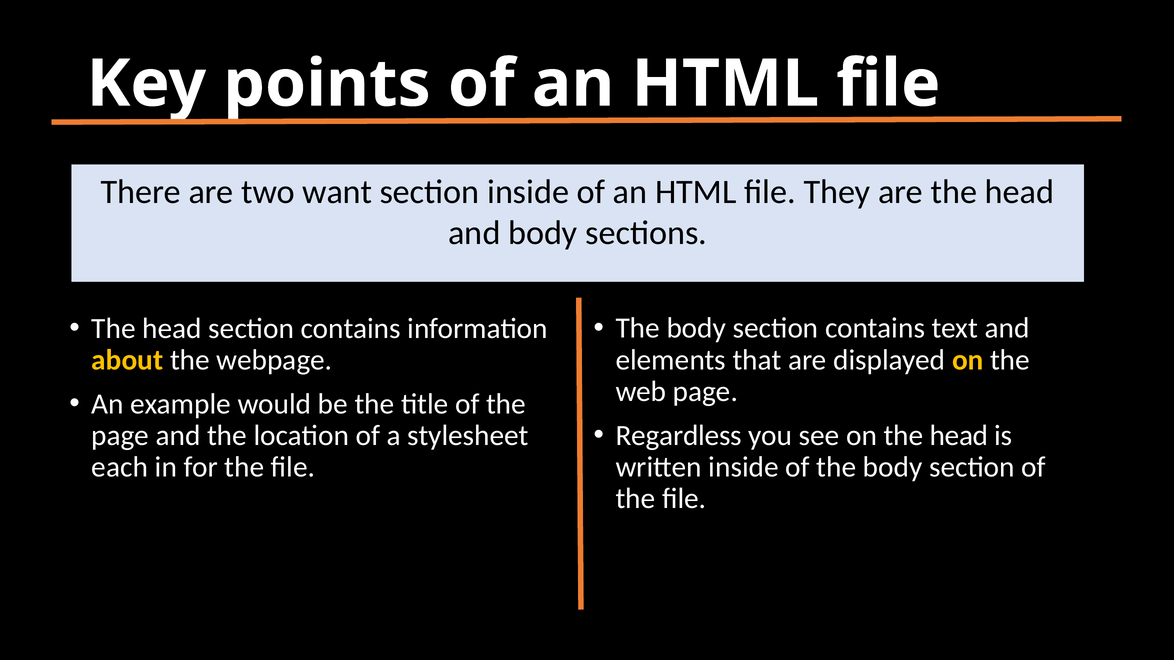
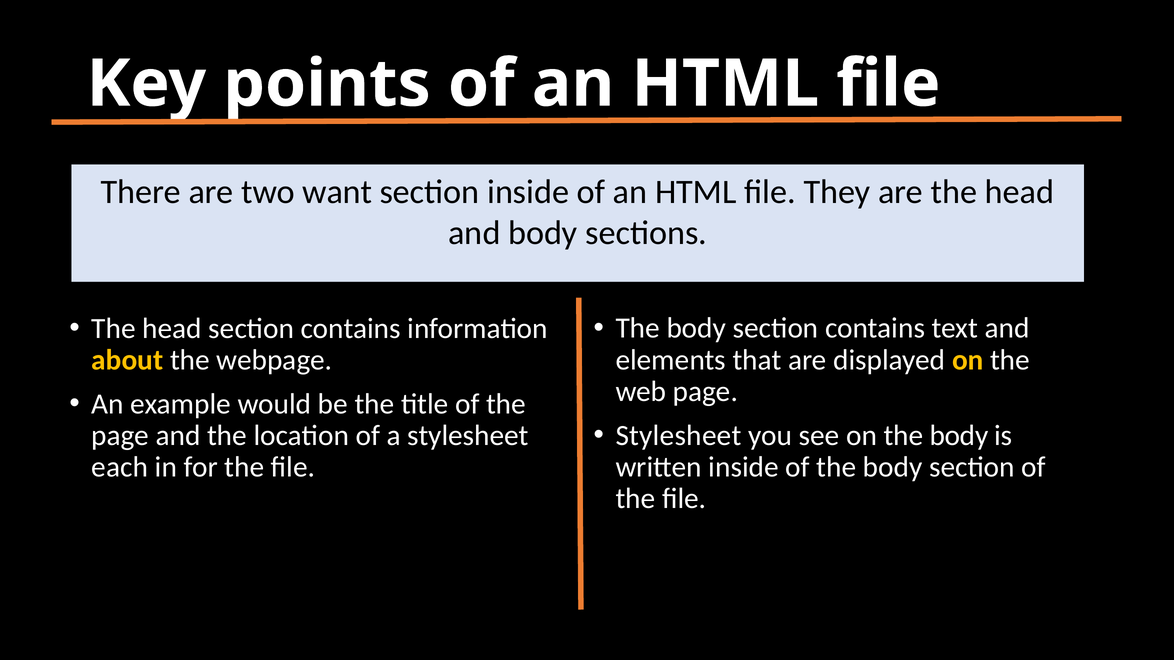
Regardless: Regardless -> Stylesheet (679, 436)
on the head: head -> body (959, 436)
